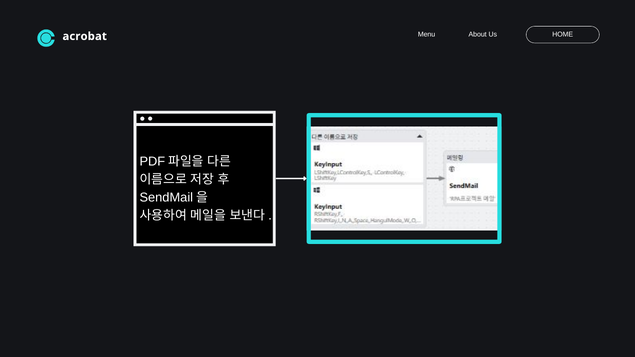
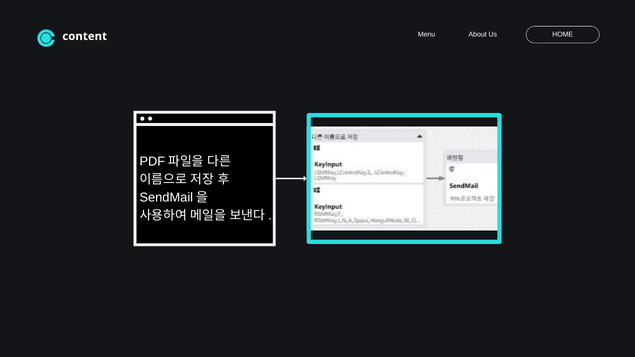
acrobat: acrobat -> content (85, 36)
